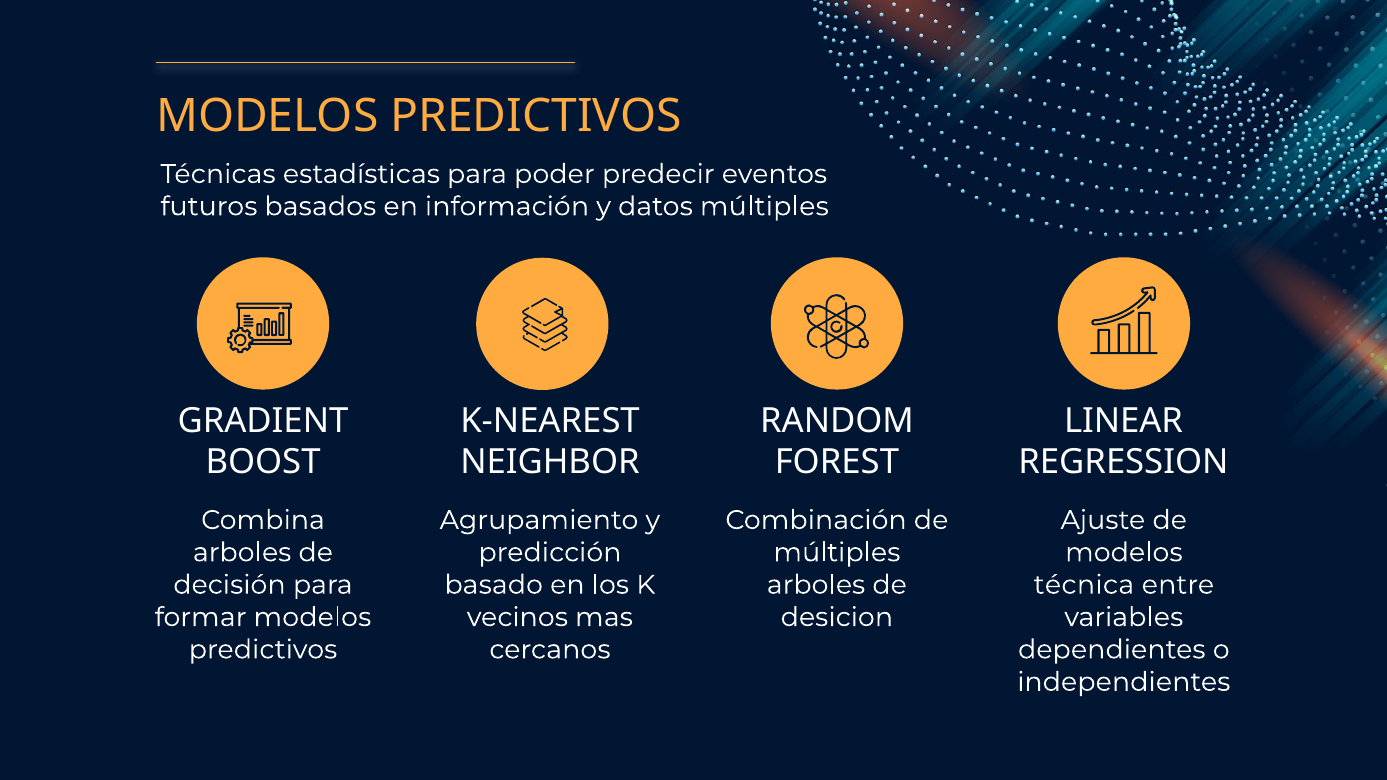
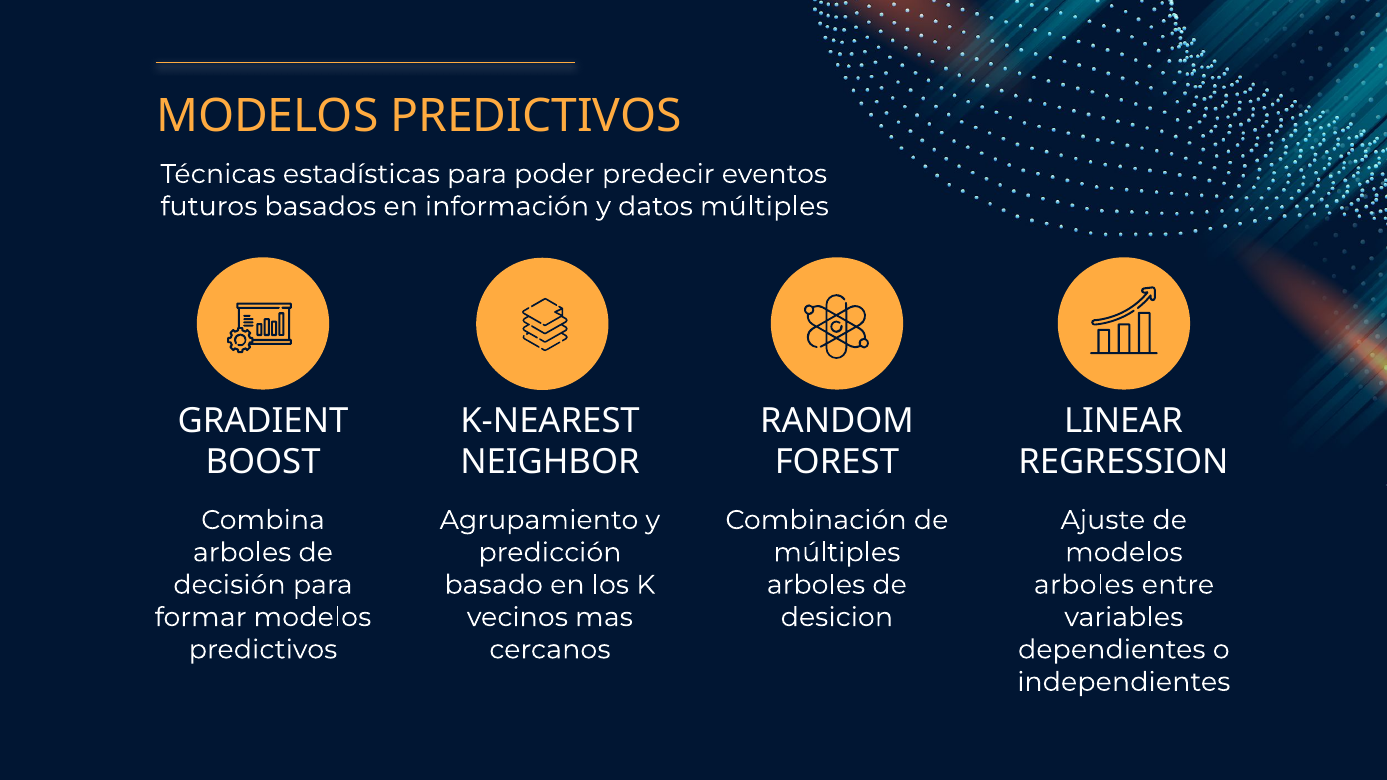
técnica: técnica -> arboles (1084, 585)
